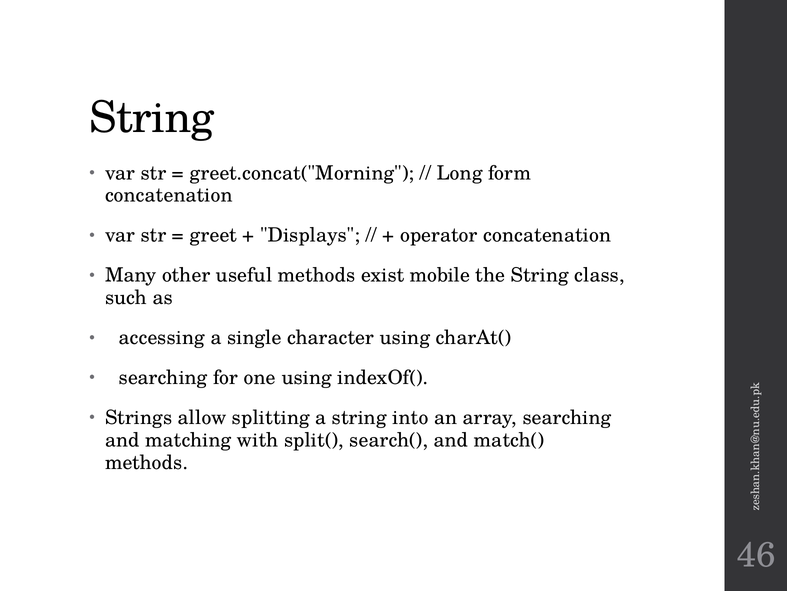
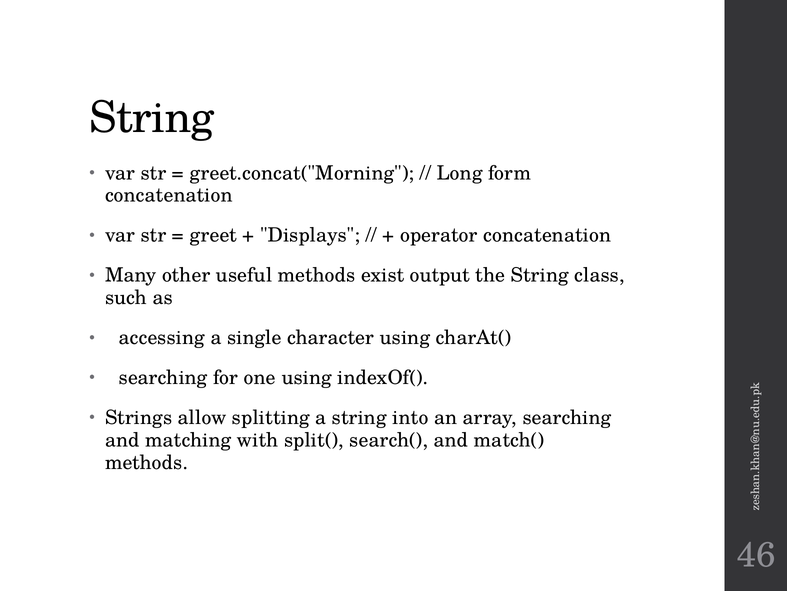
mobile: mobile -> output (440, 275)
